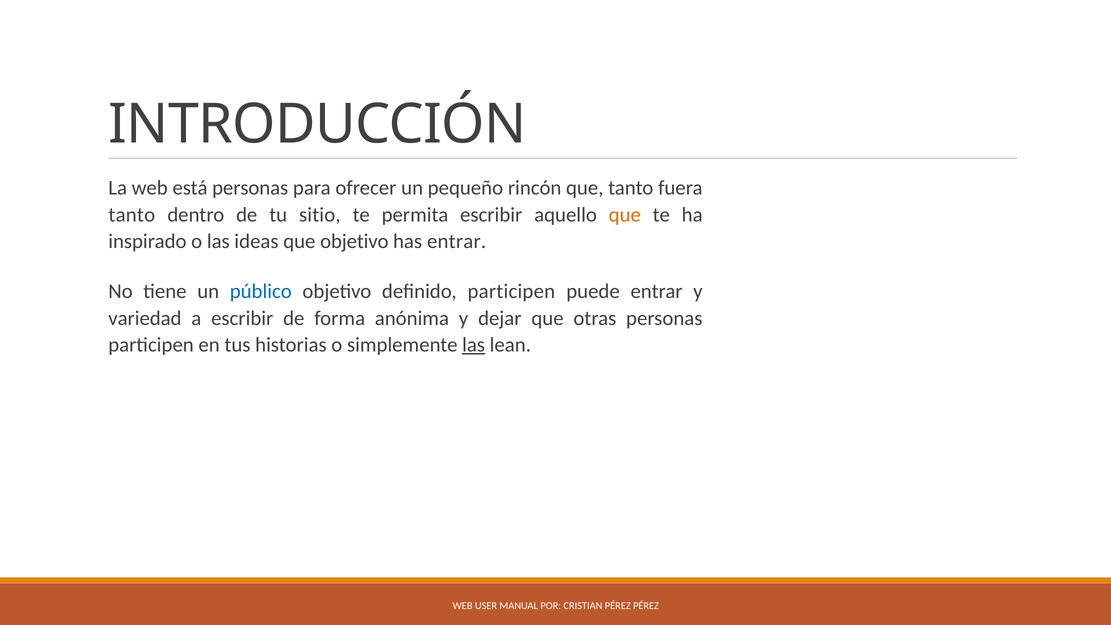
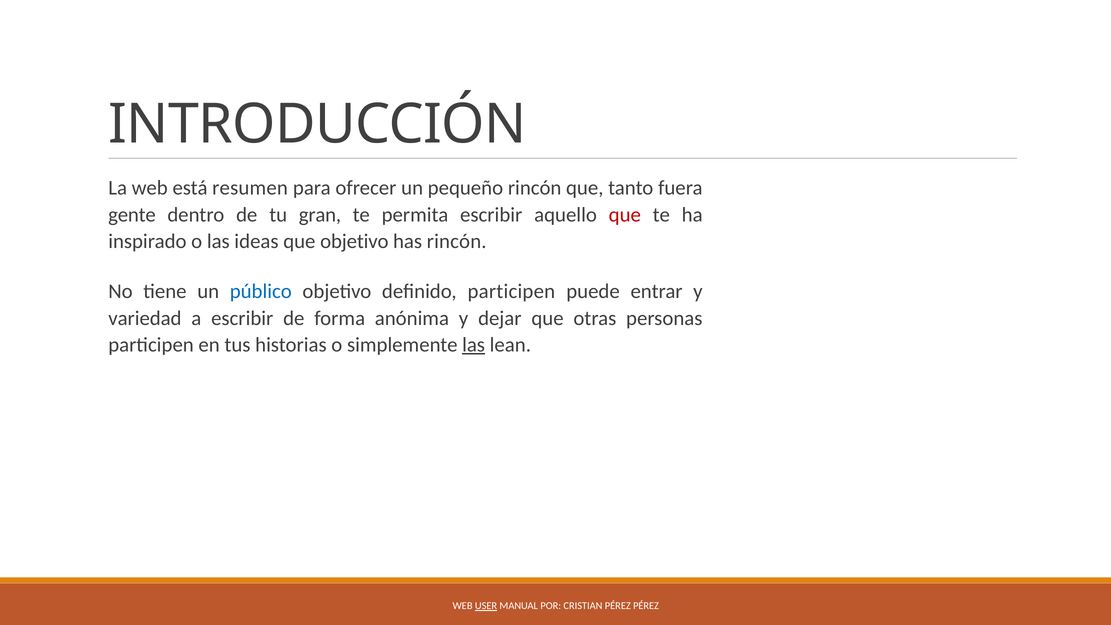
está personas: personas -> resumen (250, 188)
tanto: tanto -> gente (132, 215)
sitio: sitio -> gran (320, 215)
que colour: orange -> red (625, 215)
has entrar: entrar -> rincón (457, 242)
USER underline: none -> present (486, 606)
